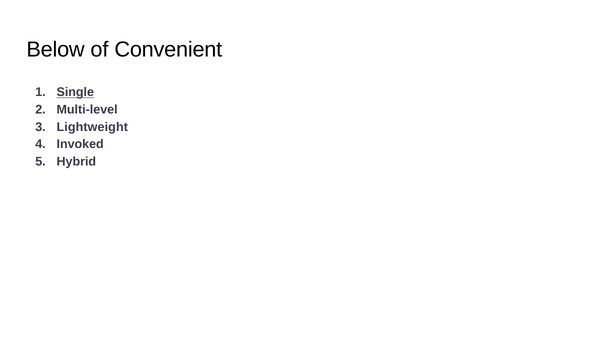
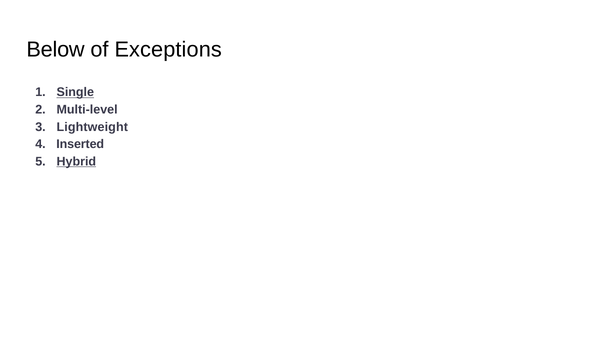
Convenient: Convenient -> Exceptions (168, 50)
Invoked: Invoked -> Inserted (80, 144)
Hybrid underline: none -> present (76, 161)
